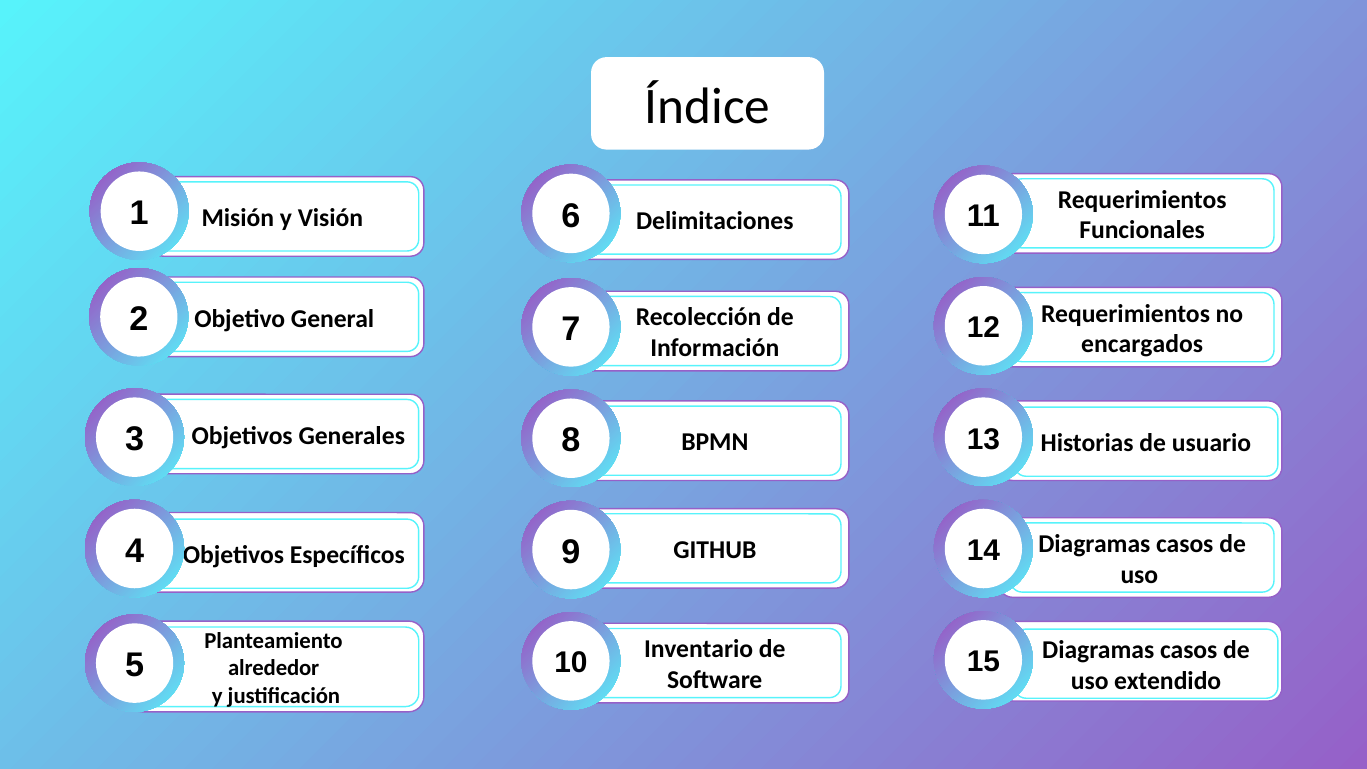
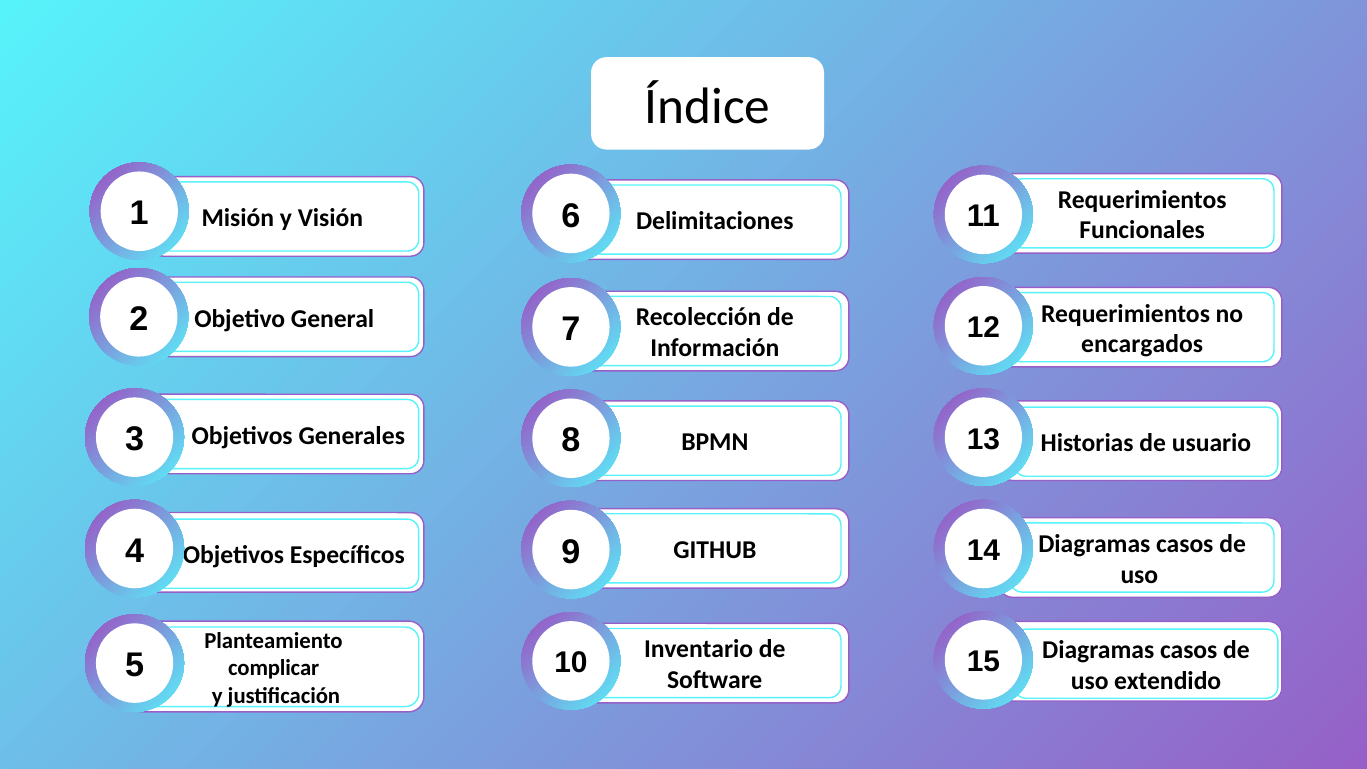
alrededor: alrededor -> complicar (274, 668)
